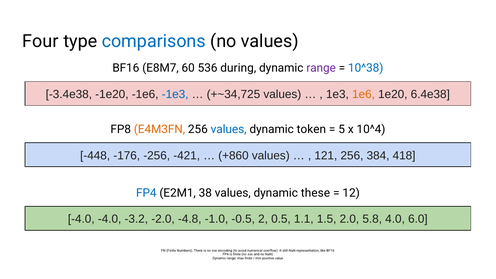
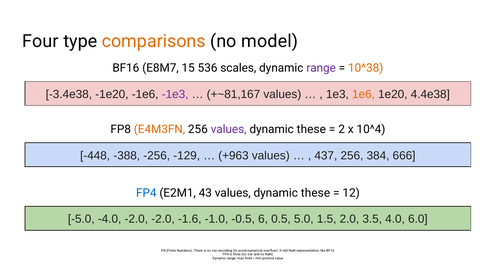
comparisons colour: blue -> orange (154, 41)
no values: values -> model (270, 41)
60: 60 -> 15 (188, 68)
during: during -> scales (238, 68)
10^38 colour: blue -> orange (366, 68)
-1e3 colour: blue -> purple (175, 94)
+~34,725: +~34,725 -> +~81,167 (233, 94)
6.4e38: 6.4e38 -> 4.4e38 (430, 94)
values colour: blue -> purple (229, 129)
token: token -> these (311, 129)
5: 5 -> 2 (342, 129)
-176: -176 -> -388 (127, 156)
-421: -421 -> -129 (187, 156)
+860: +860 -> +963 (233, 156)
121: 121 -> 437 (326, 156)
418: 418 -> 666 (404, 156)
38: 38 -> 43 (205, 193)
-4.0: -4.0 -> -5.0 (81, 219)
-4.0 -3.2: -3.2 -> -2.0 (136, 219)
-4.8: -4.8 -> -1.6 (190, 219)
2: 2 -> 6 (263, 219)
1.1: 1.1 -> 5.0 (304, 219)
5.8: 5.8 -> 3.5 (372, 219)
